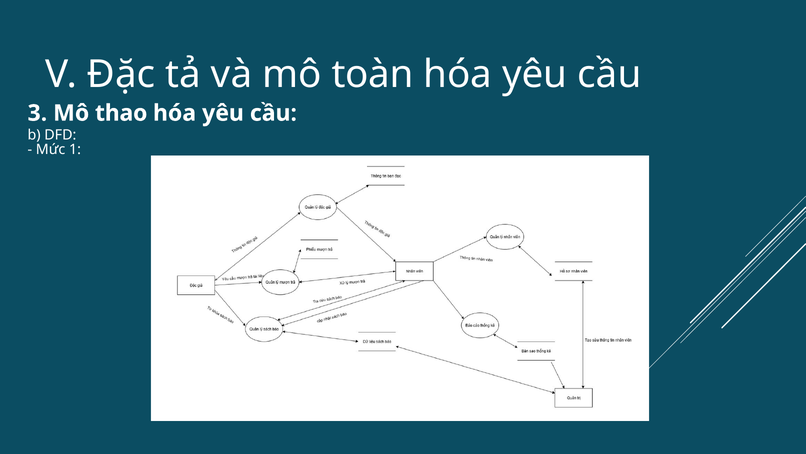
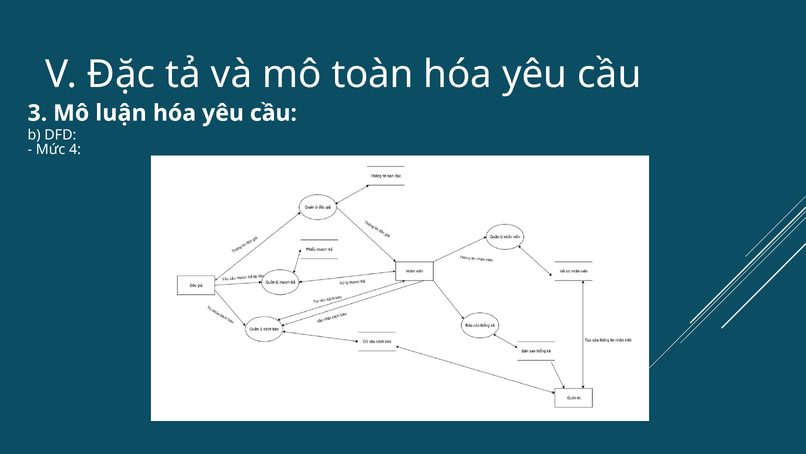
thao: thao -> luận (121, 113)
1: 1 -> 4 (75, 149)
